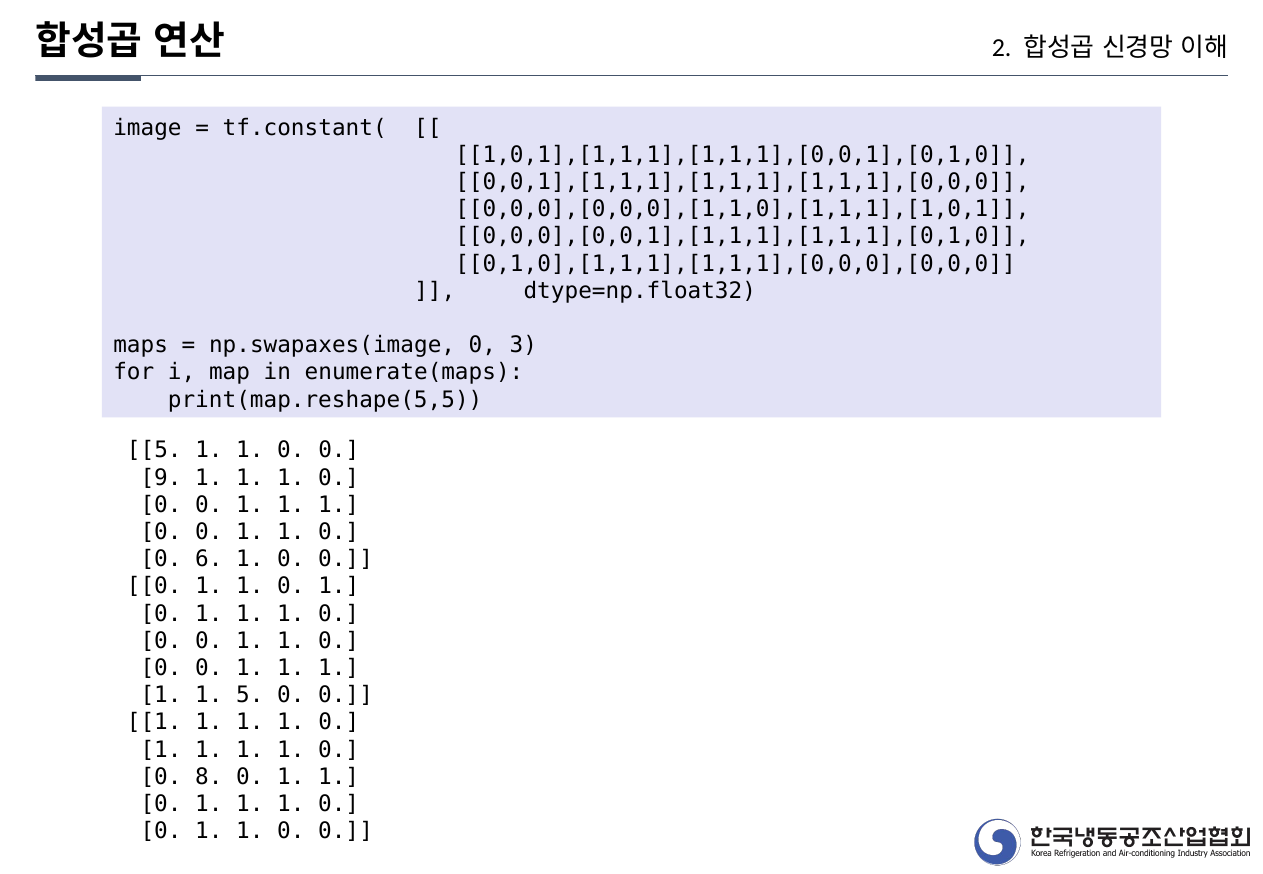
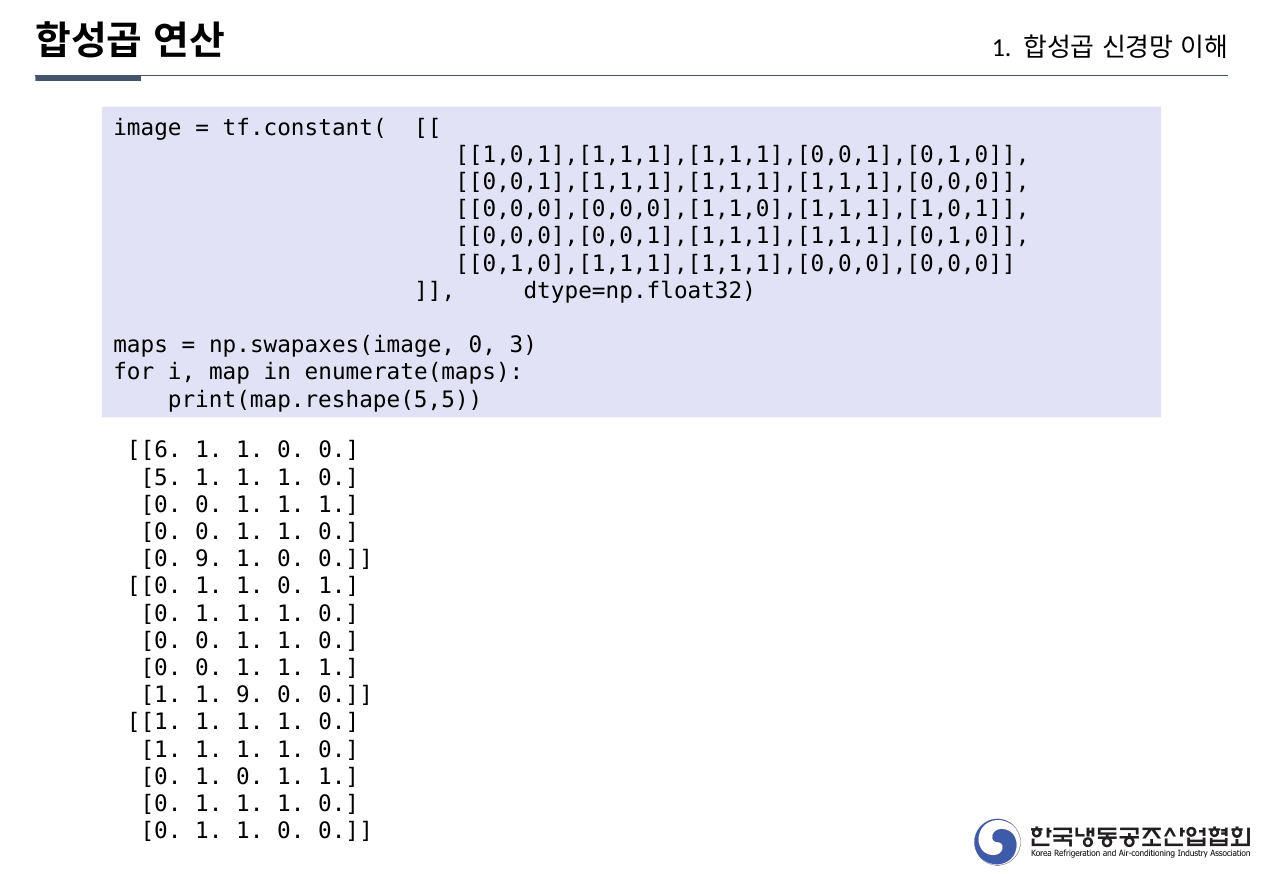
2: 2 -> 1 (1002, 48)
5: 5 -> 6 (154, 451)
9: 9 -> 5 (161, 478)
0 6: 6 -> 9 (209, 559)
1 5: 5 -> 9 (250, 696)
8: 8 -> 1 (209, 777)
